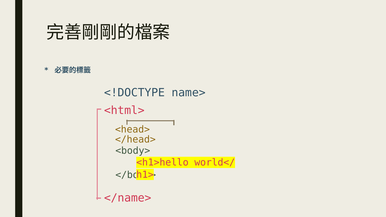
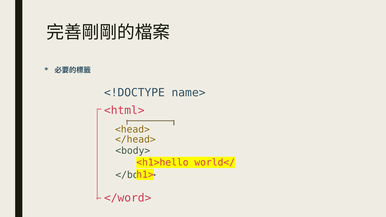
</name>: </name> -> </word> (128, 198)
